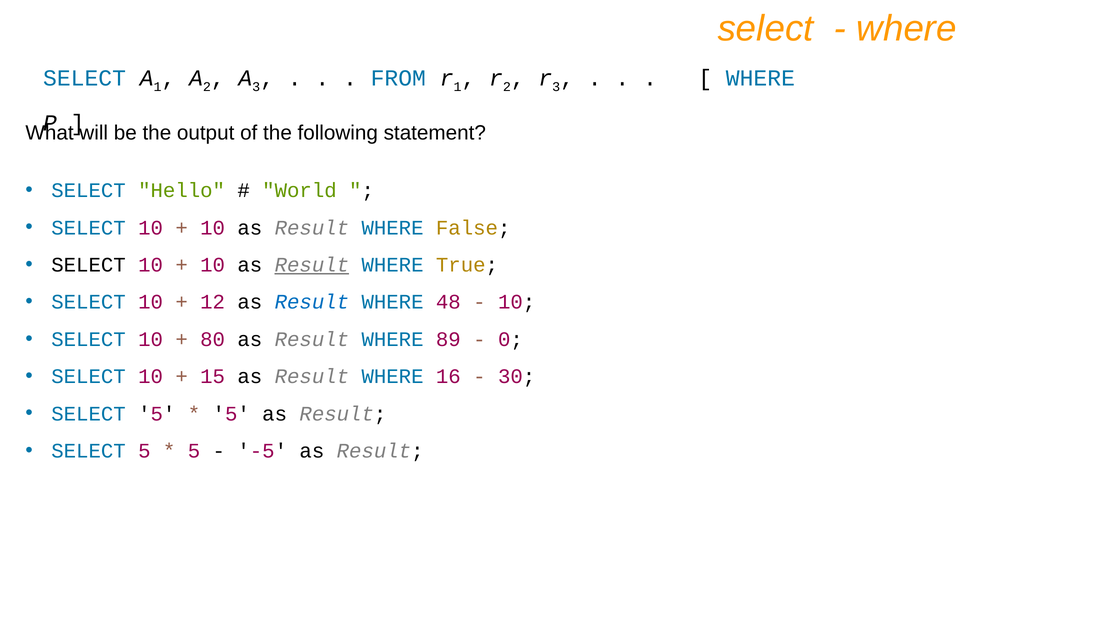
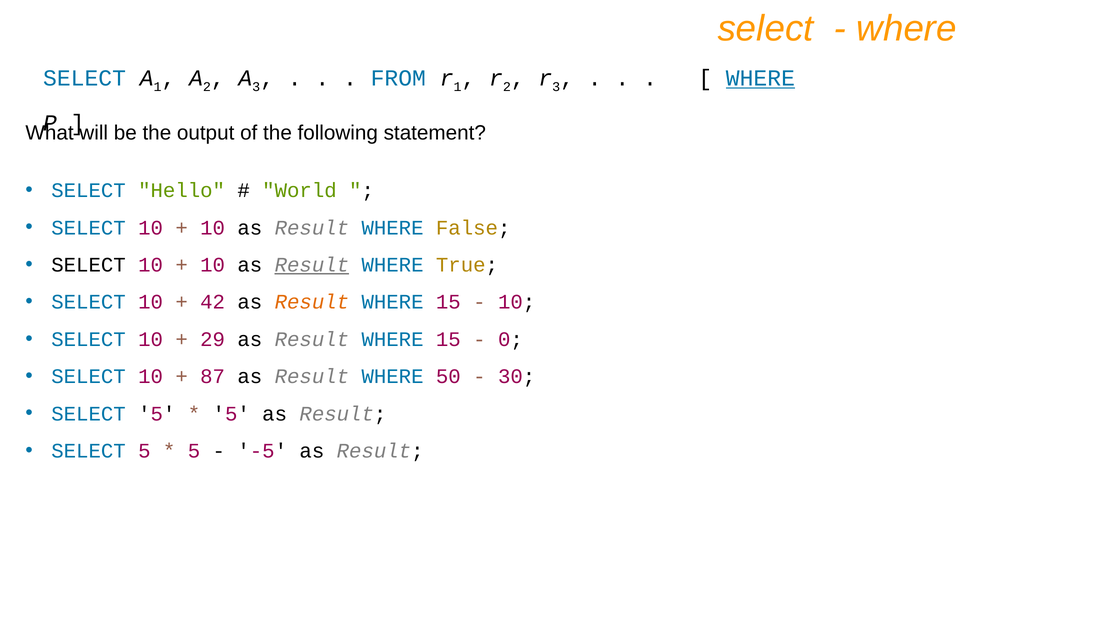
WHERE underline: none -> present (760, 78)
12: 12 -> 42 (213, 302)
Result colour: blue -> orange (312, 302)
48: 48 -> 15 (448, 302)
80: 80 -> 29 (213, 340)
89: 89 -> 15 (448, 340)
15: 15 -> 87 (213, 377)
16: 16 -> 50 (448, 377)
